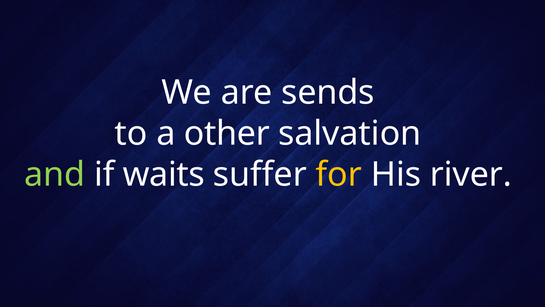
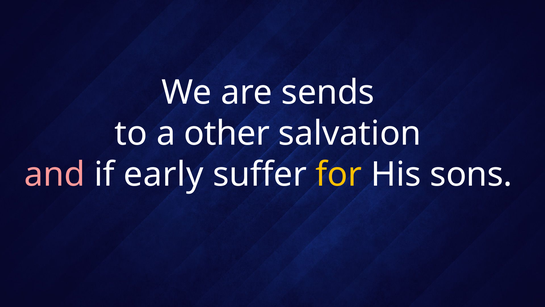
and colour: light green -> pink (55, 174)
waits: waits -> early (163, 174)
river: river -> sons (471, 174)
